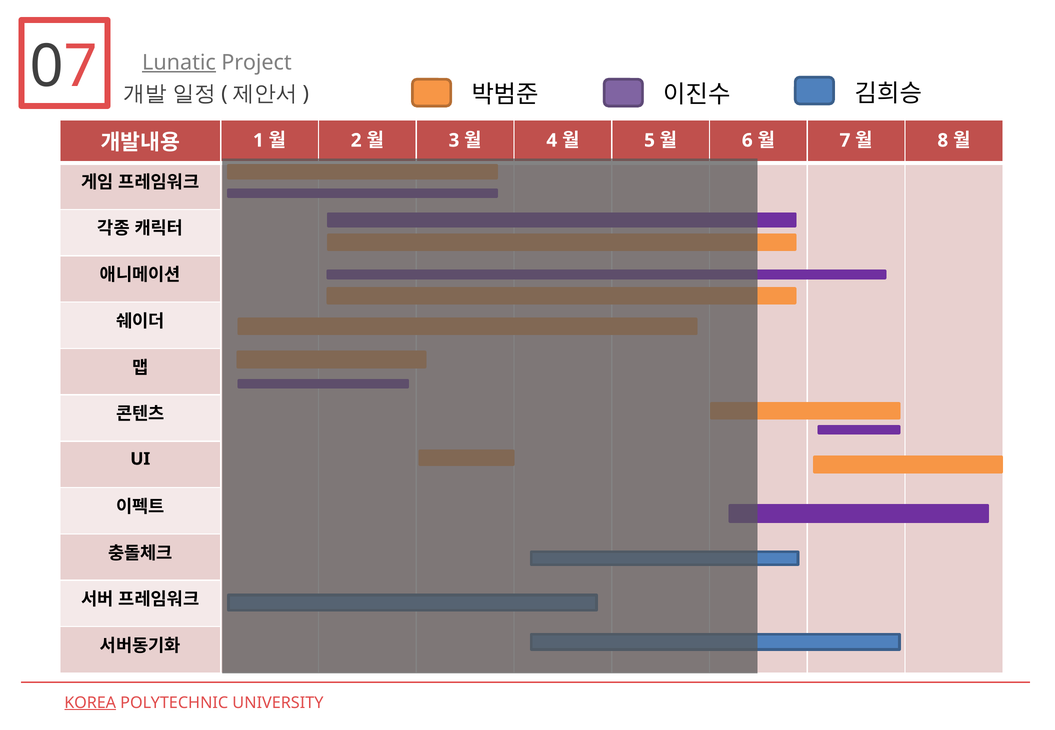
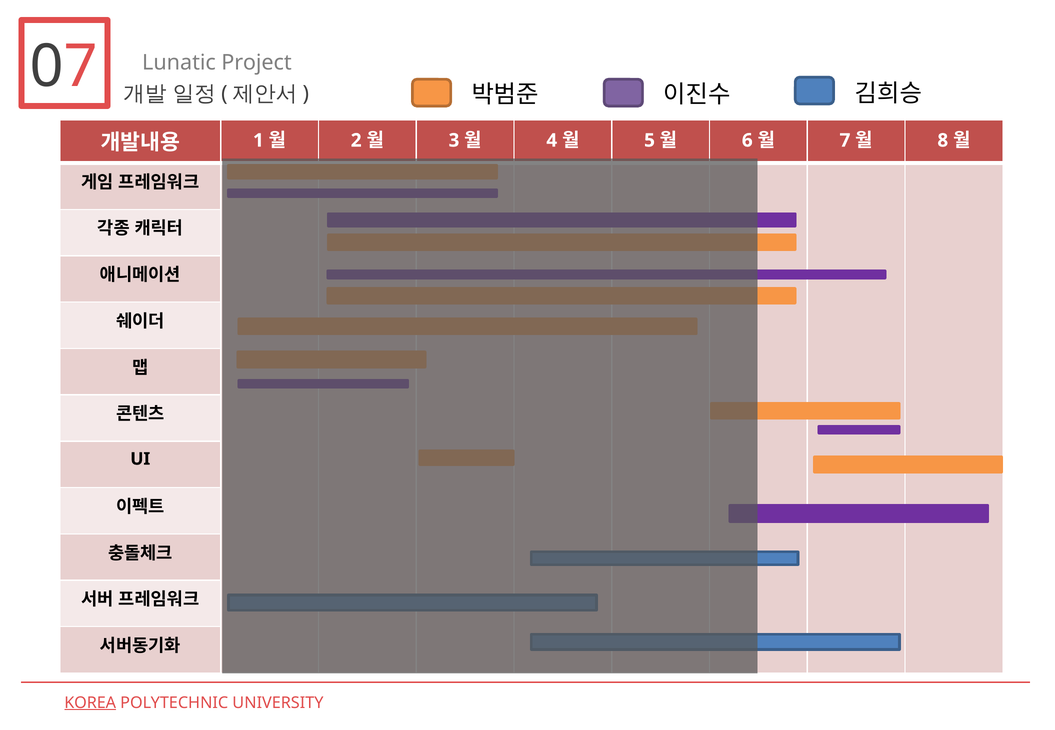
Lunatic underline: present -> none (179, 63)
